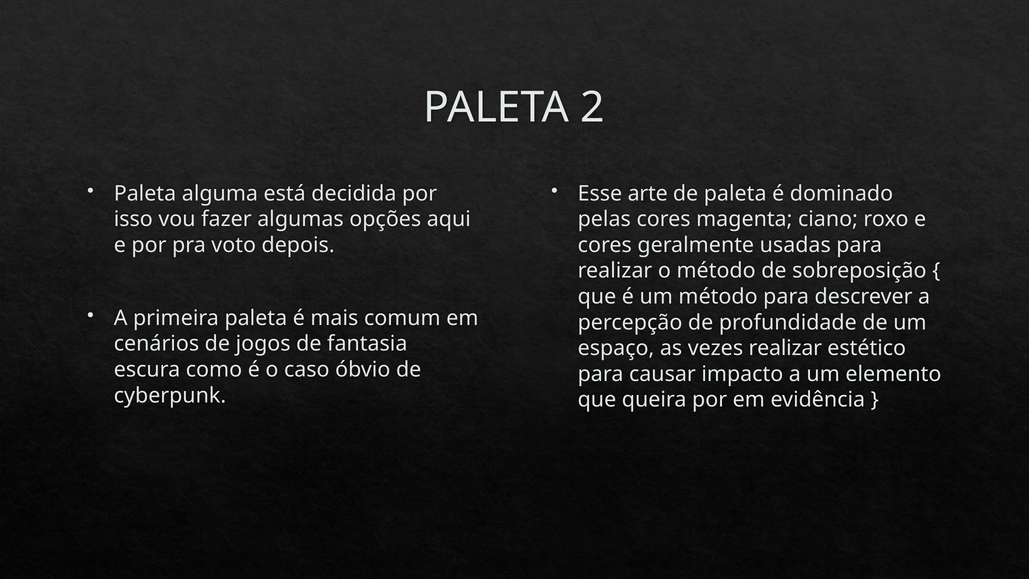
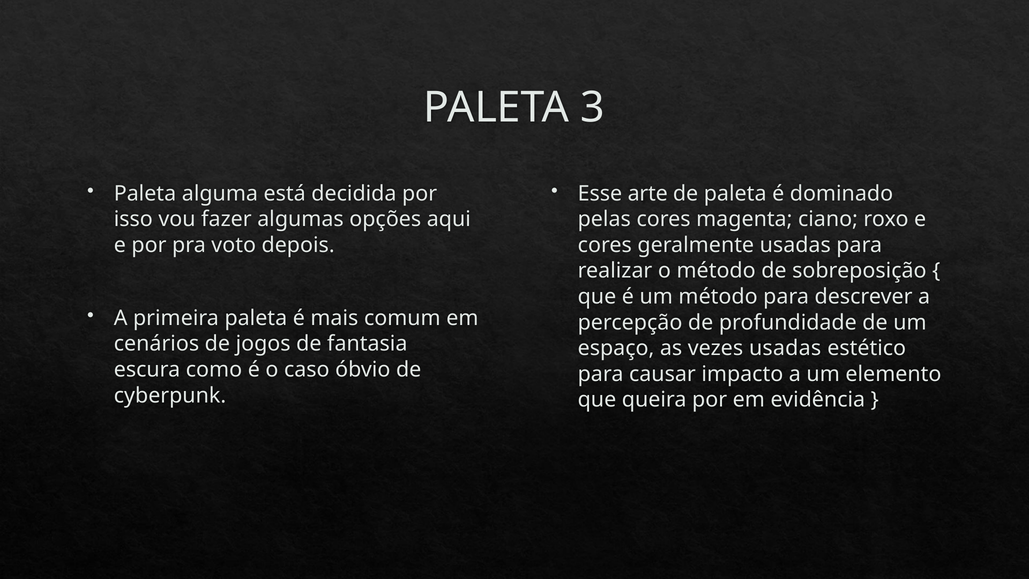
2: 2 -> 3 (592, 108)
vezes realizar: realizar -> usadas (785, 348)
